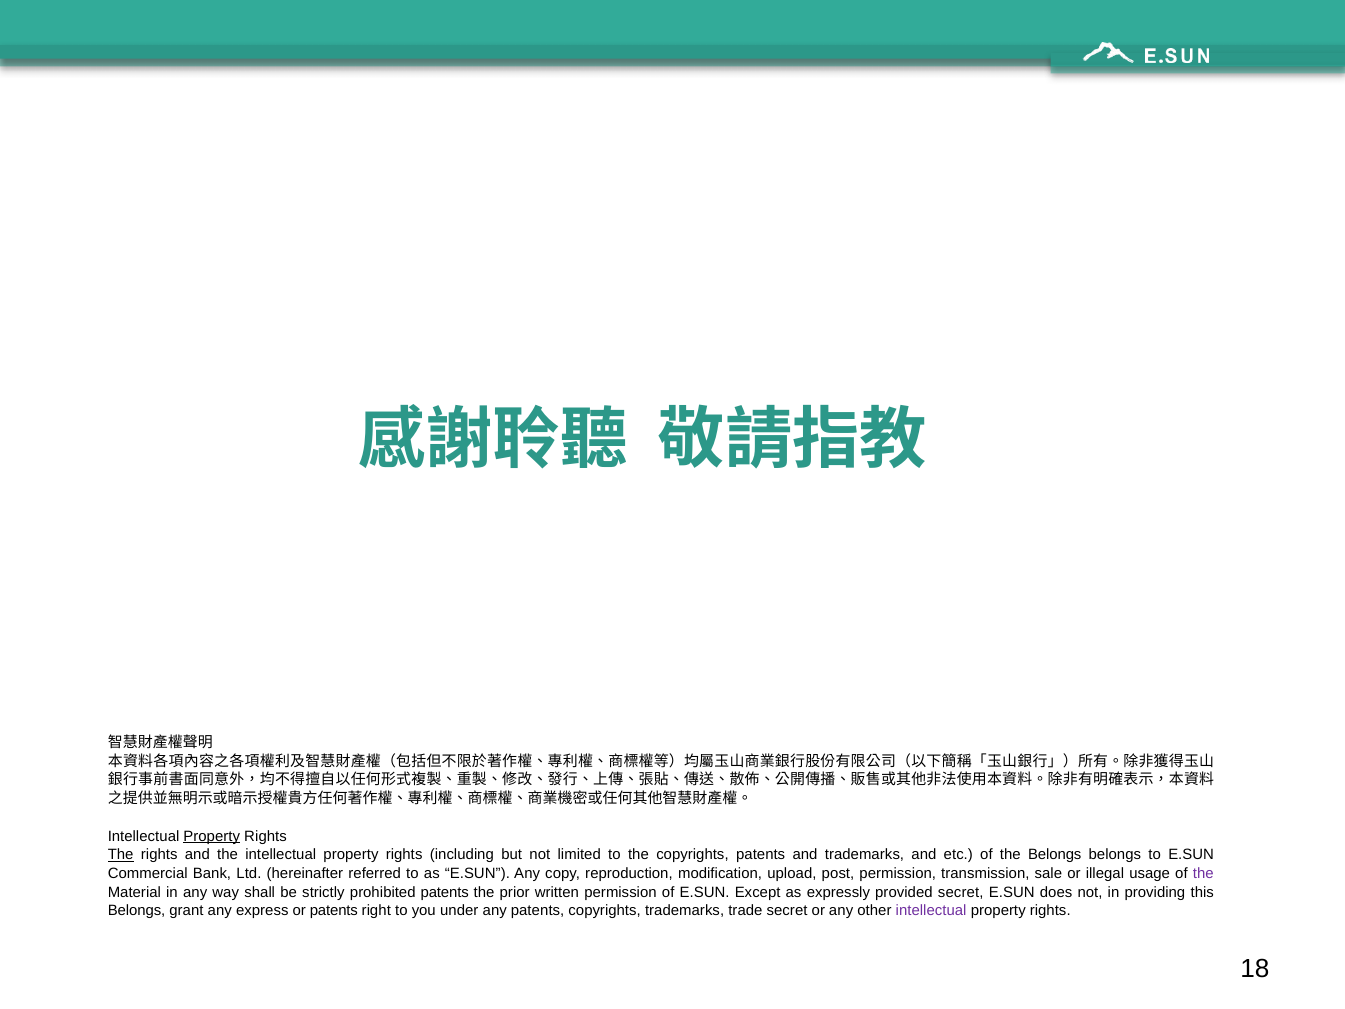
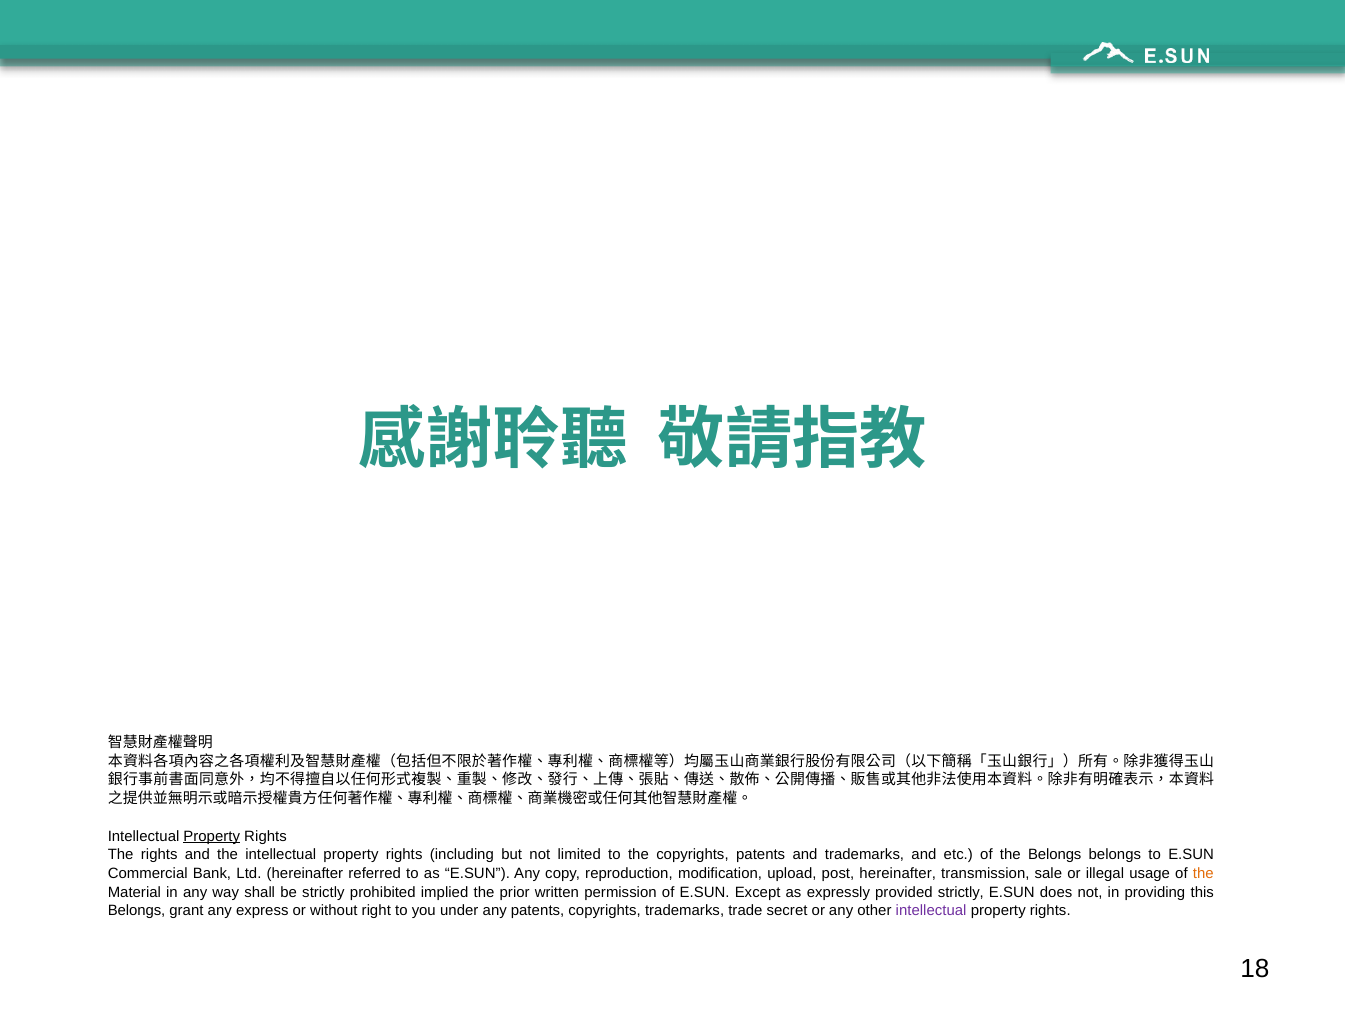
The underline: present -> none (121, 855)
post permission: permission -> hereinafter (898, 873)
the colour: purple -> orange (1203, 873)
prohibited patents: patents -> implied (445, 892)
provided secret: secret -> strictly (961, 892)
or patents: patents -> without (334, 911)
